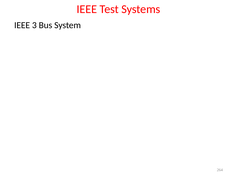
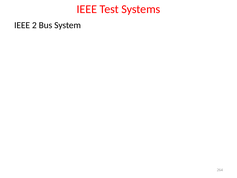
3: 3 -> 2 (34, 25)
